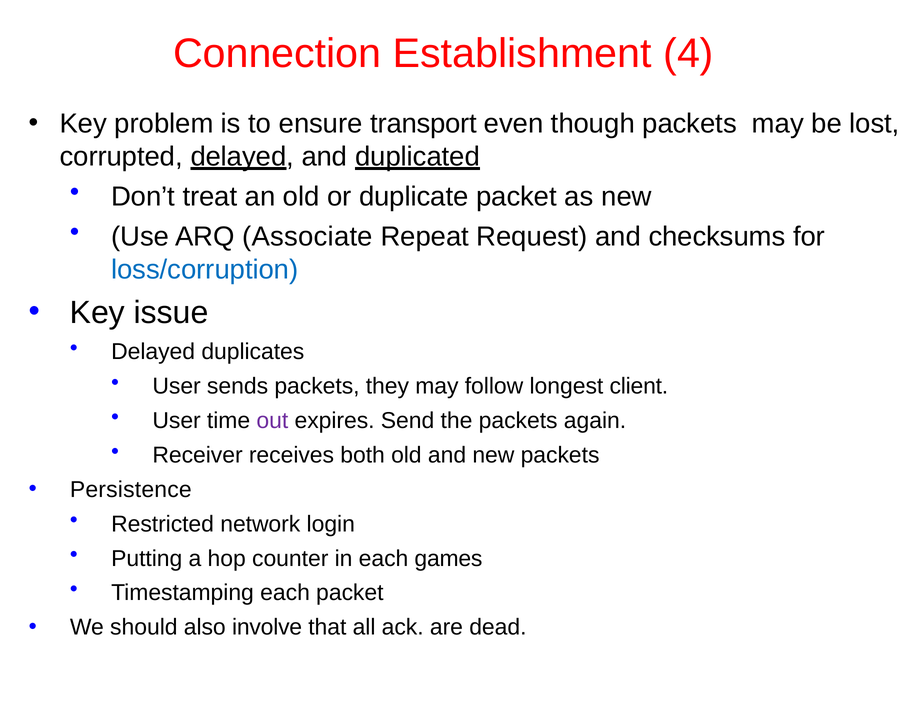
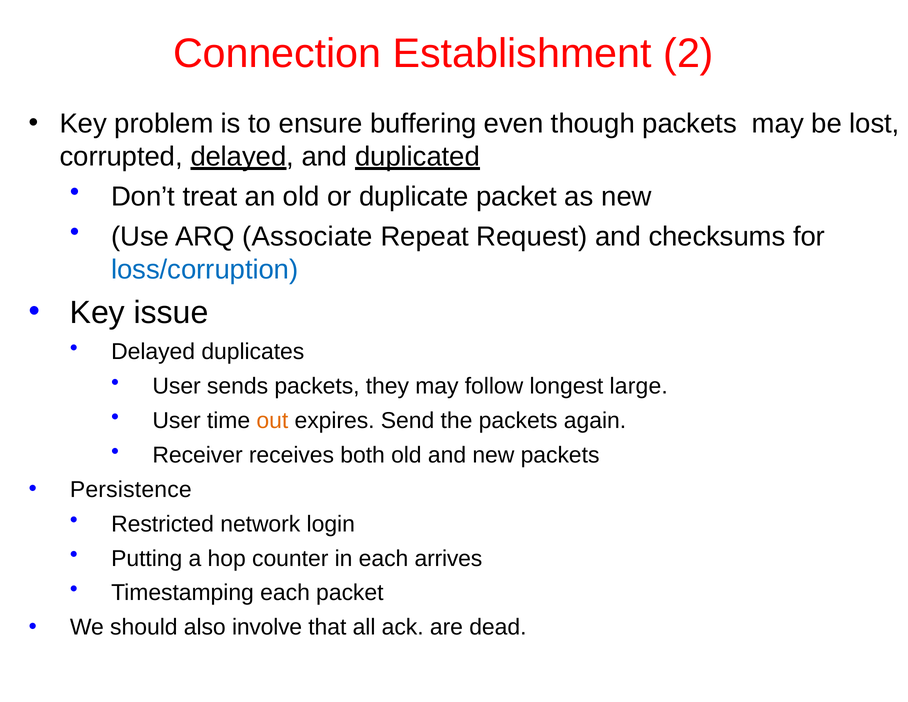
4: 4 -> 2 (689, 54)
transport: transport -> buffering (423, 124)
client: client -> large (639, 386)
out colour: purple -> orange (272, 420)
games: games -> arrives (448, 558)
